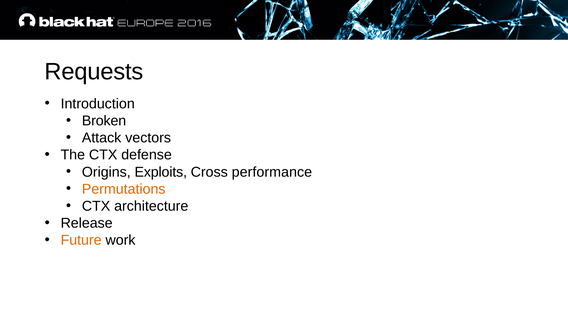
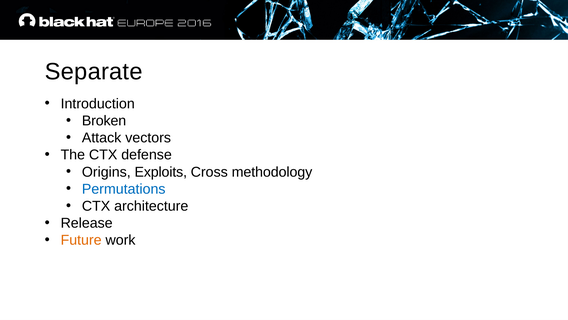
Requests: Requests -> Separate (94, 72)
performance: performance -> methodology (272, 172)
Permutations colour: orange -> blue (124, 189)
